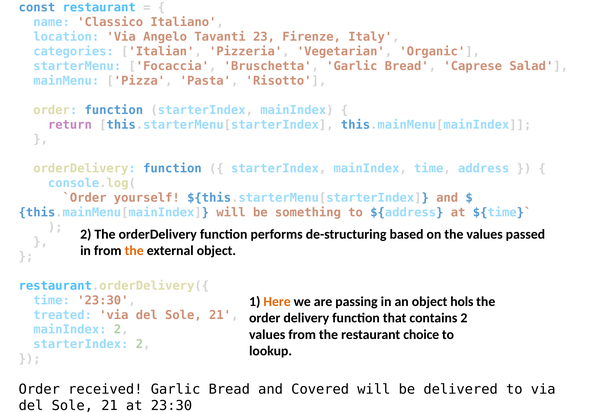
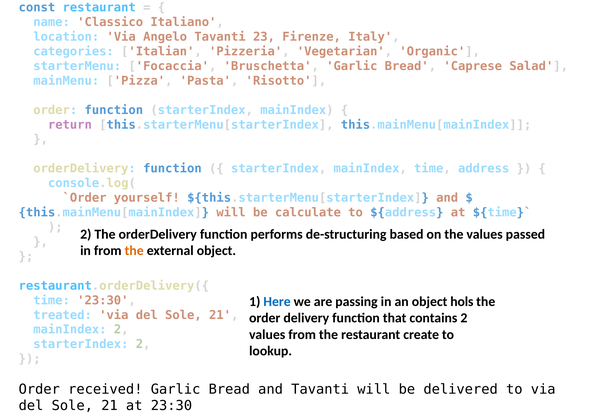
something: something -> calculate (308, 212)
Here colour: orange -> blue (277, 301)
choice: choice -> create (421, 334)
and Covered: Covered -> Tavanti (320, 389)
